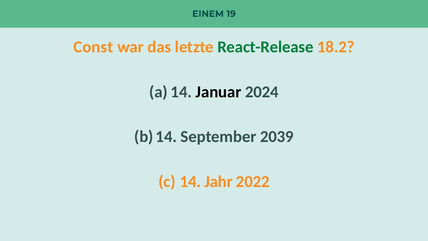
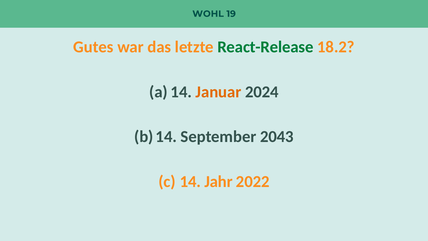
EINEM: EINEM -> WOHL (208, 14)
Const: Const -> Gutes (93, 47)
Januar colour: black -> orange (218, 92)
2039: 2039 -> 2043 (277, 137)
